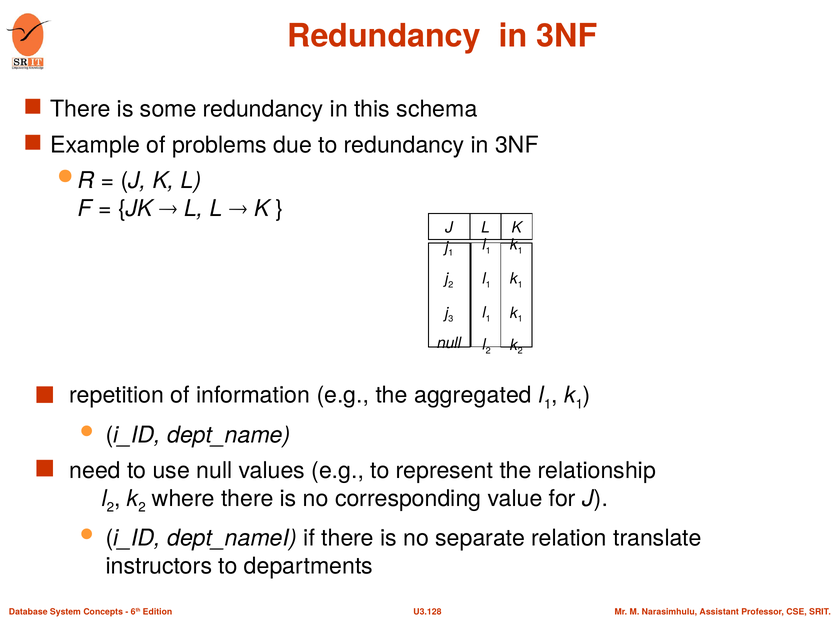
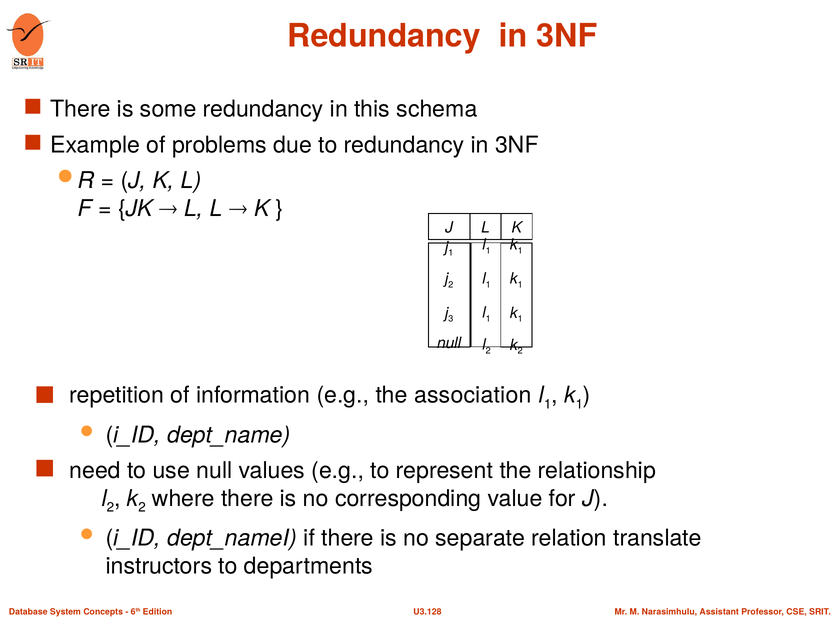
aggregated: aggregated -> association (473, 395)
